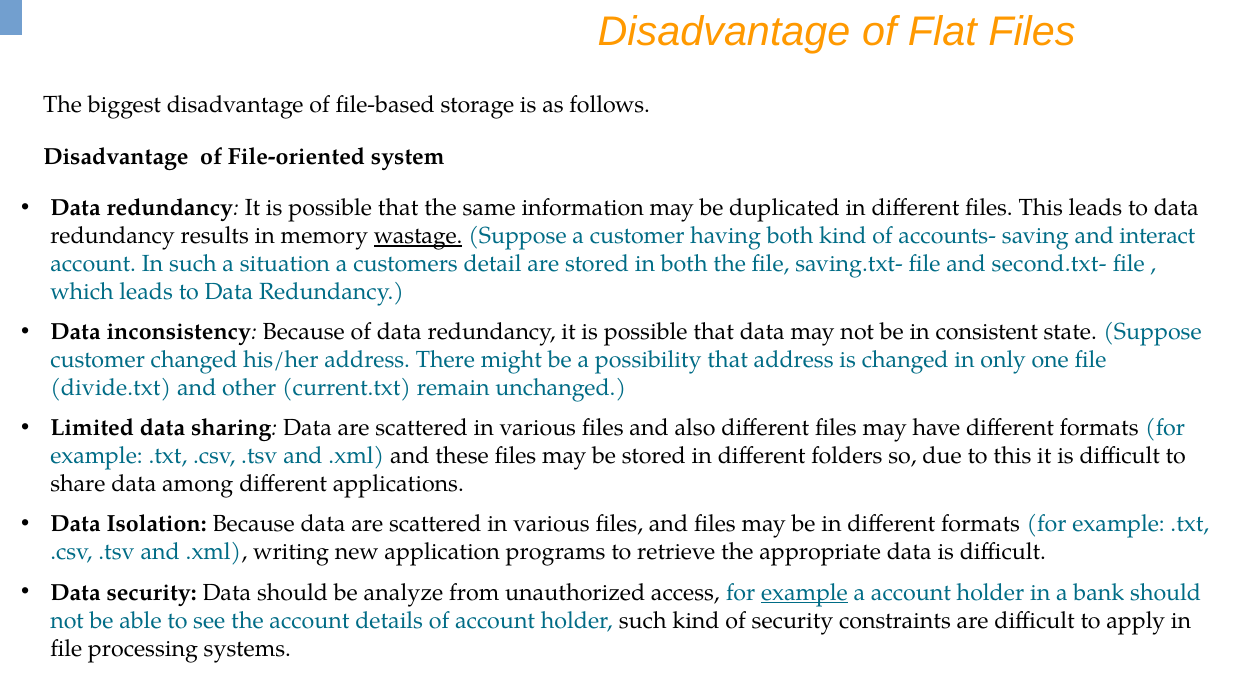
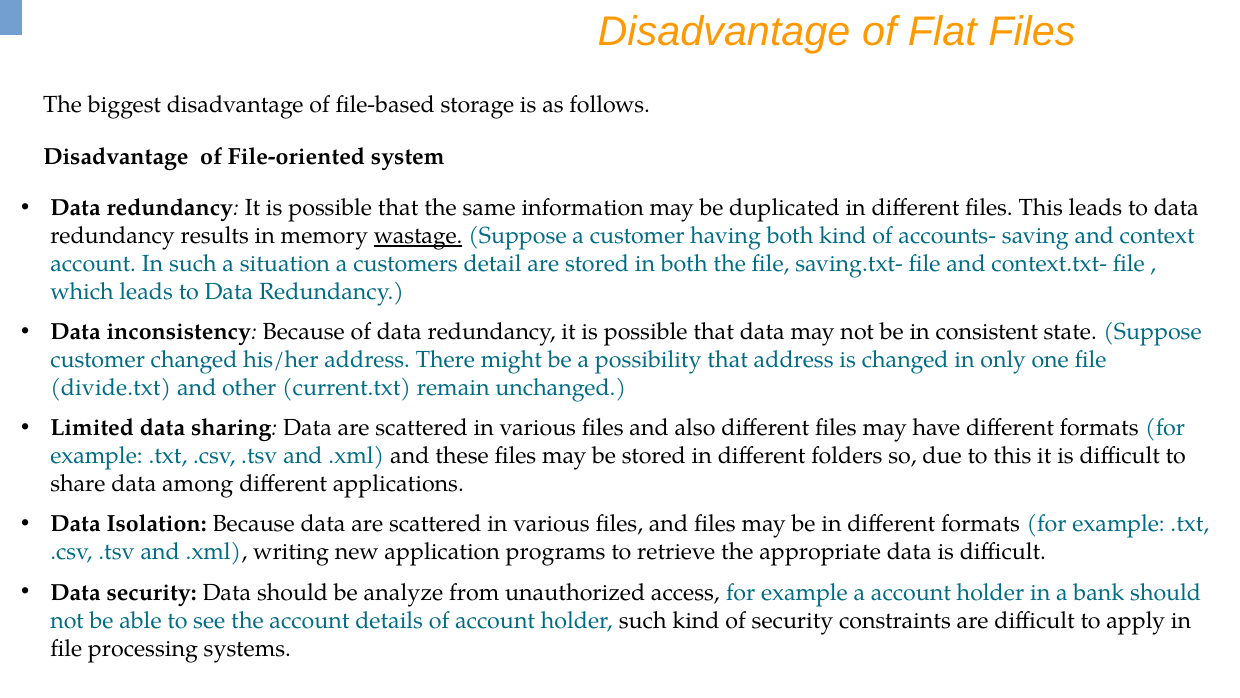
interact: interact -> context (1157, 236)
second.txt-: second.txt- -> context.txt- (1049, 264)
example underline: present -> none (804, 592)
